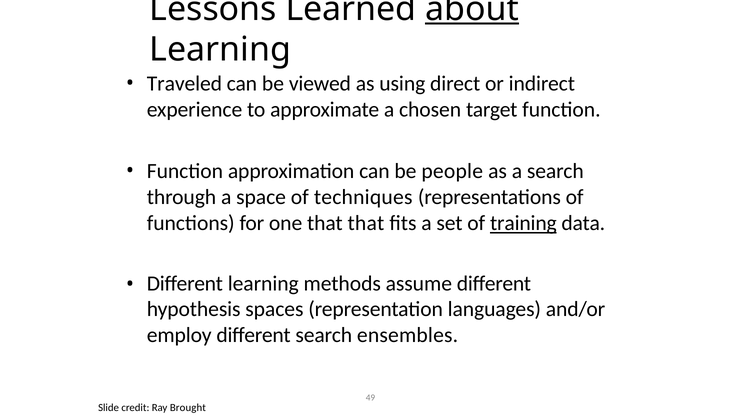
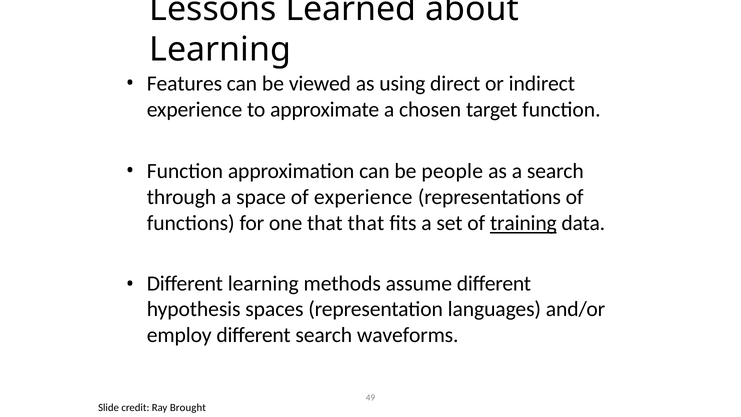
about underline: present -> none (472, 9)
Traveled: Traveled -> Features (184, 84)
of techniques: techniques -> experience (363, 197)
ensembles: ensembles -> waveforms (408, 335)
